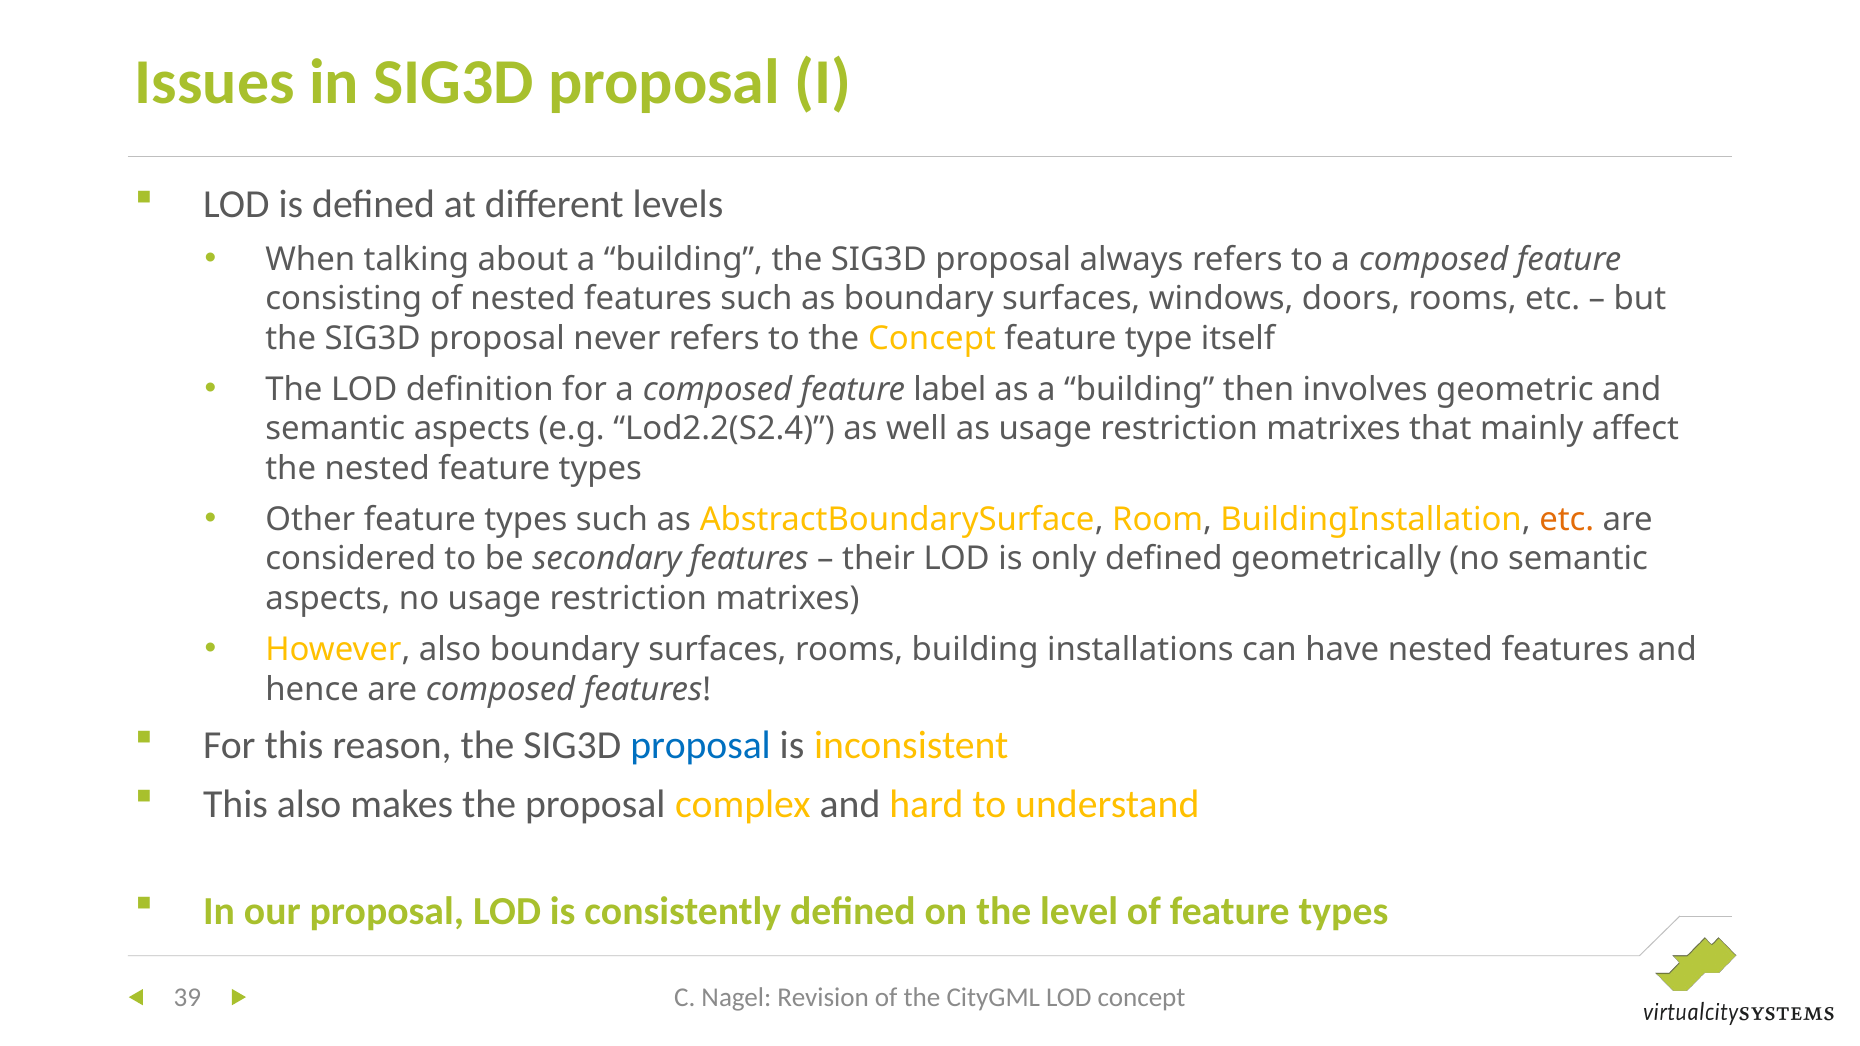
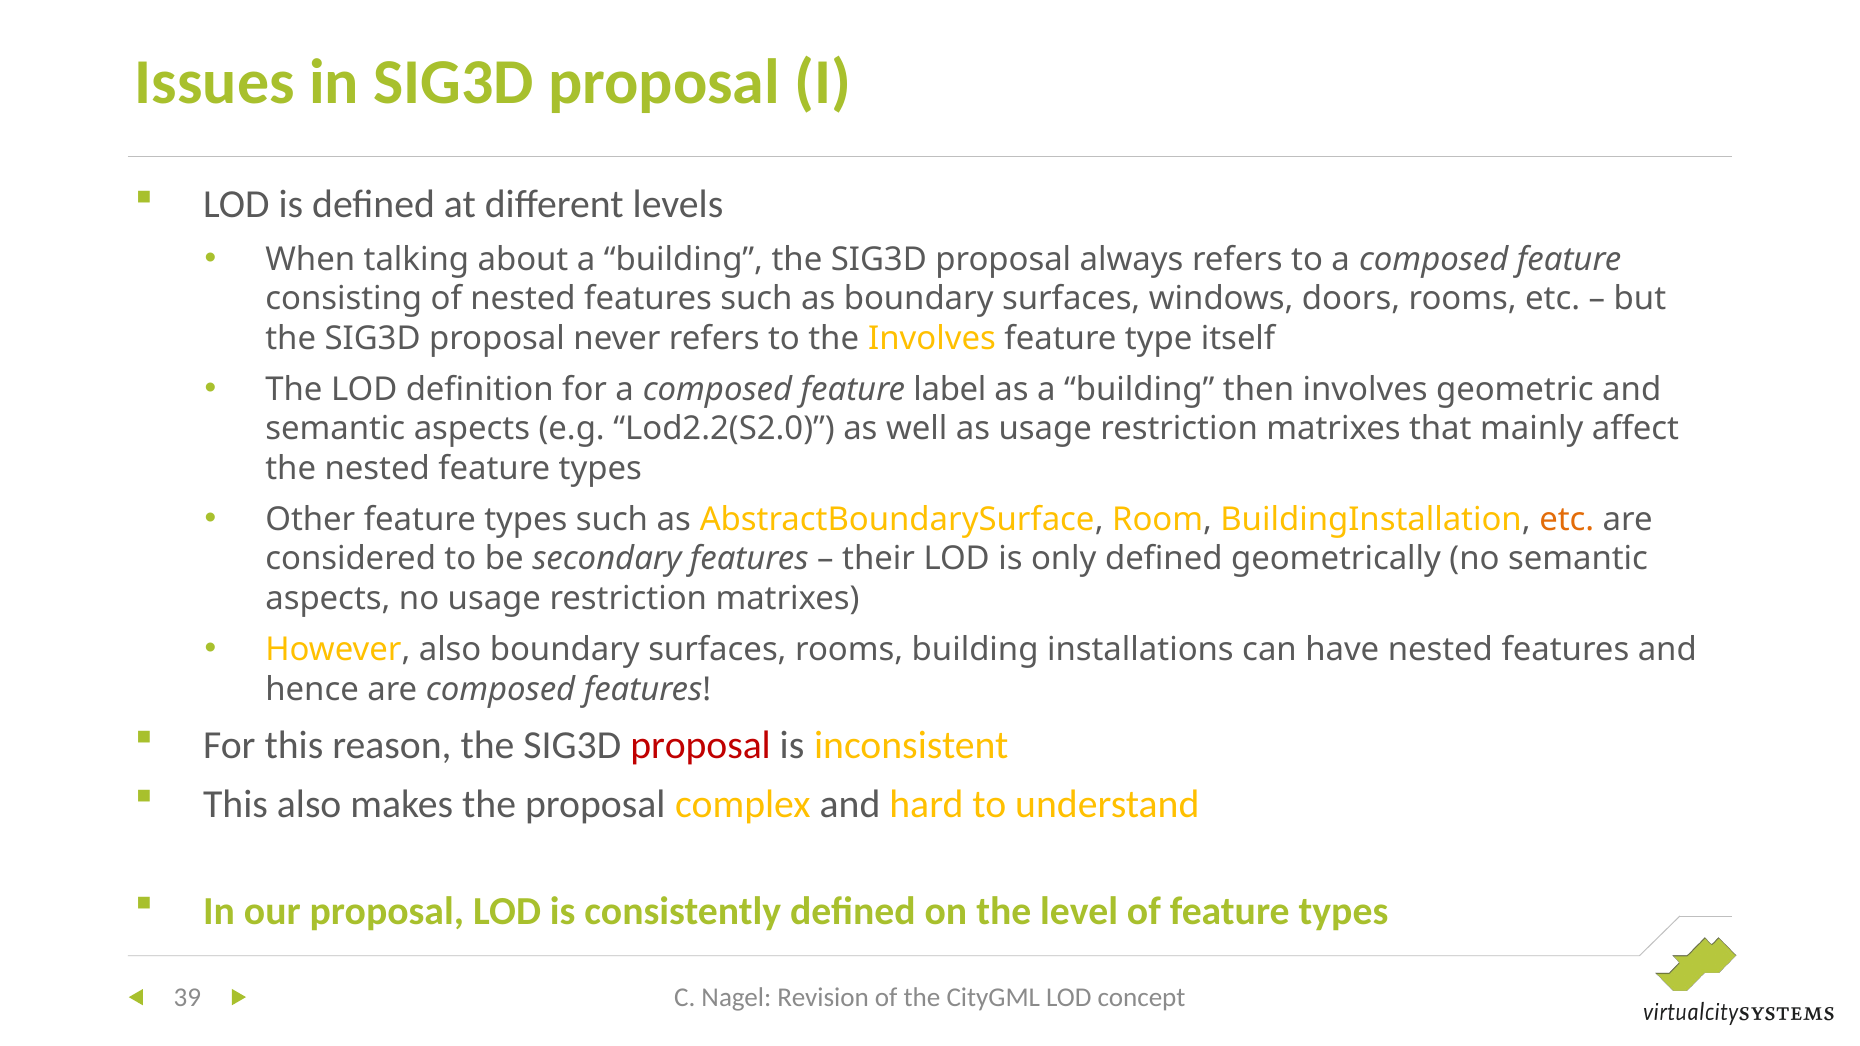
the Concept: Concept -> Involves (932, 338)
Lod2.2(S2.4: Lod2.2(S2.4 -> Lod2.2(S2.0 (724, 429)
proposal colour: blue -> red (701, 745)
